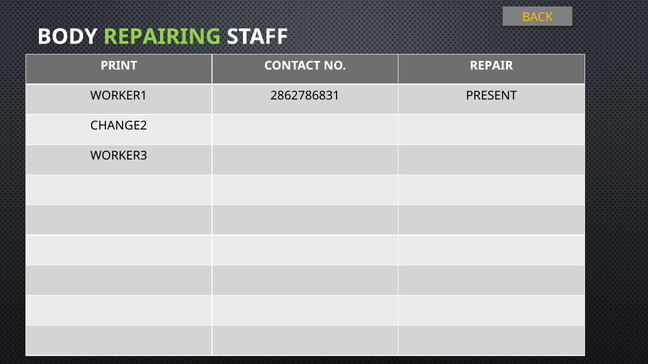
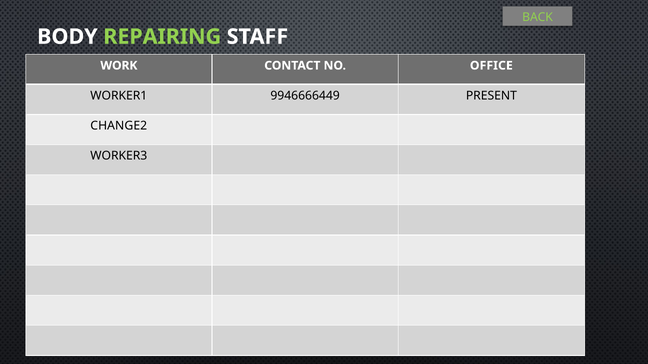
BACK colour: yellow -> light green (538, 17)
PRINT: PRINT -> WORK (119, 66)
REPAIR: REPAIR -> OFFICE (491, 66)
2862786831: 2862786831 -> 9946666449 (305, 96)
